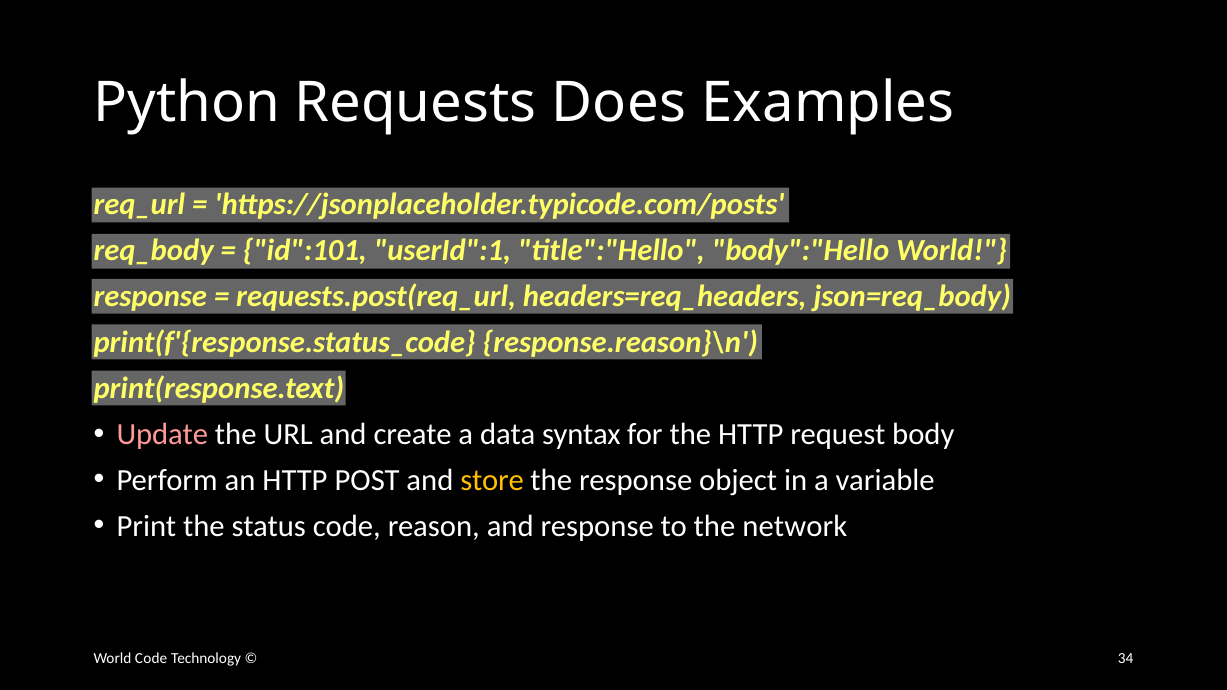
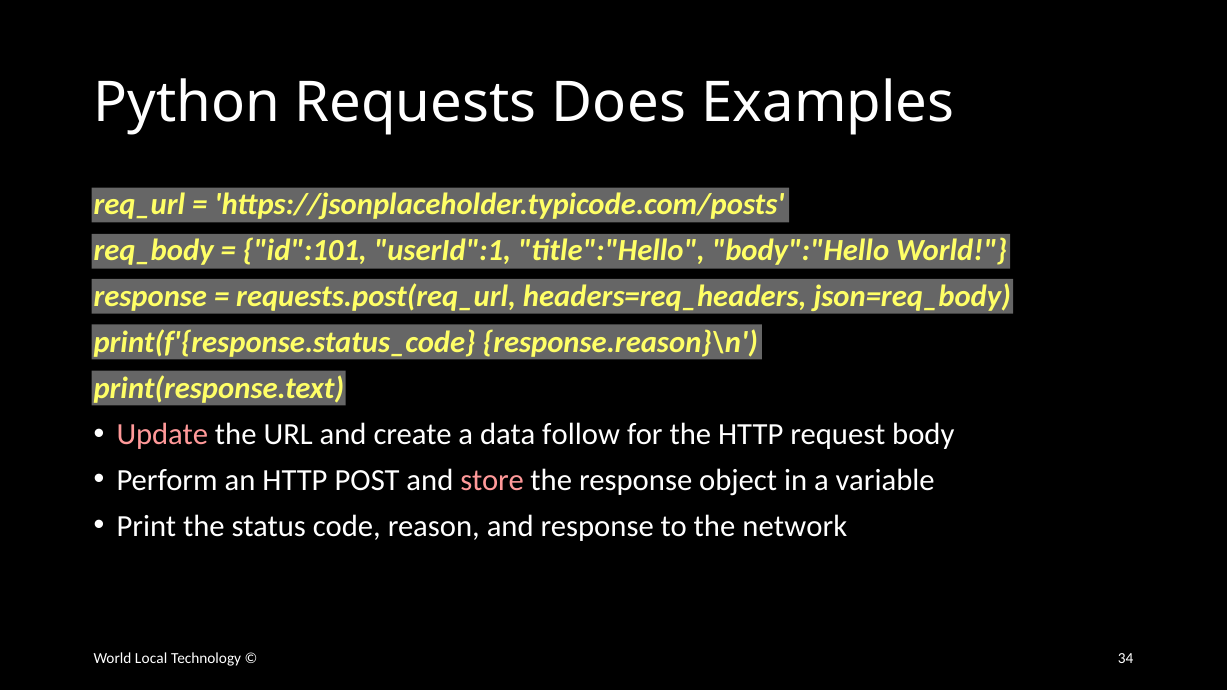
syntax: syntax -> follow (581, 434)
store colour: yellow -> pink (492, 480)
World Code: Code -> Local (151, 659)
